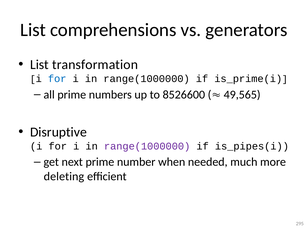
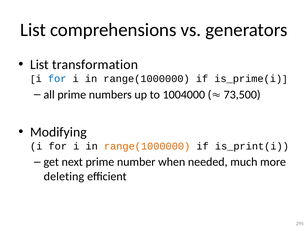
8526600: 8526600 -> 1004000 (184, 95)
49,565: 49,565 -> 73,500 (242, 95)
Disruptive: Disruptive -> Modifying (58, 132)
range(1000000 colour: purple -> orange (147, 146)
is_pipes(i: is_pipes(i -> is_print(i (252, 146)
